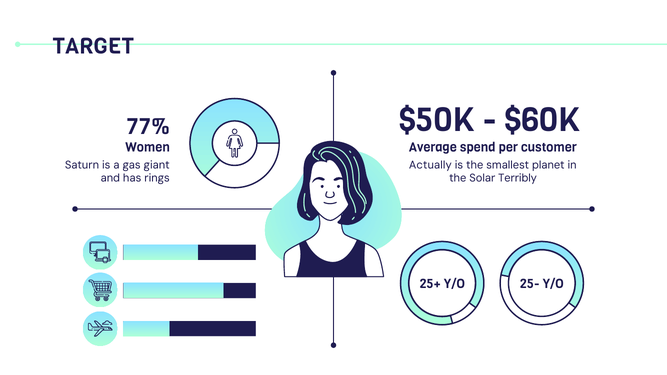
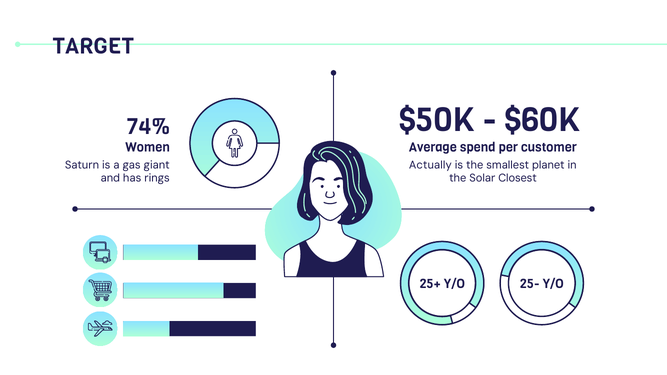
77%: 77% -> 74% (148, 127)
Terribly: Terribly -> Closest (518, 178)
